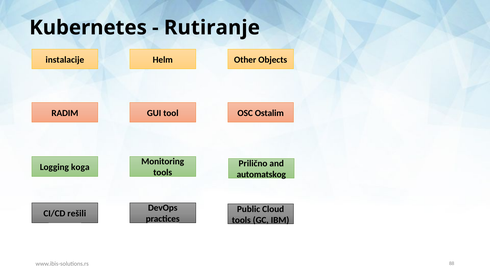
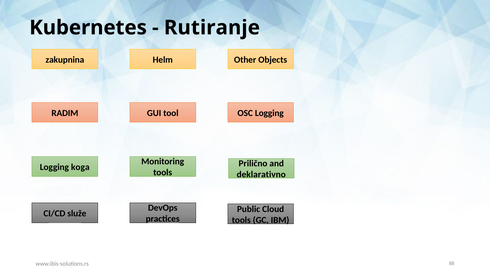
instalacije: instalacije -> zakupnina (65, 60)
OSC Ostalim: Ostalim -> Logging (269, 113)
automatskog: automatskog -> deklarativno (261, 174)
rešili: rešili -> služe (77, 213)
